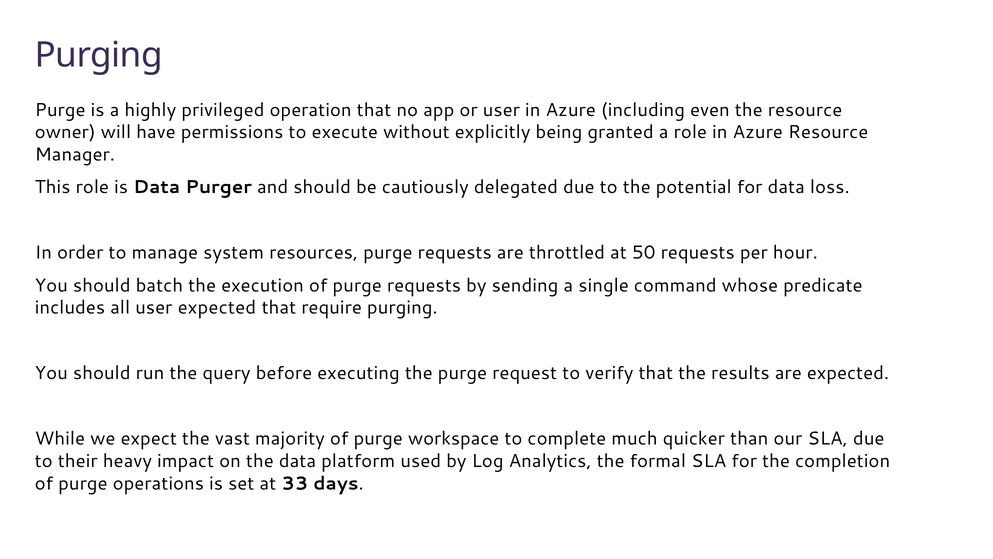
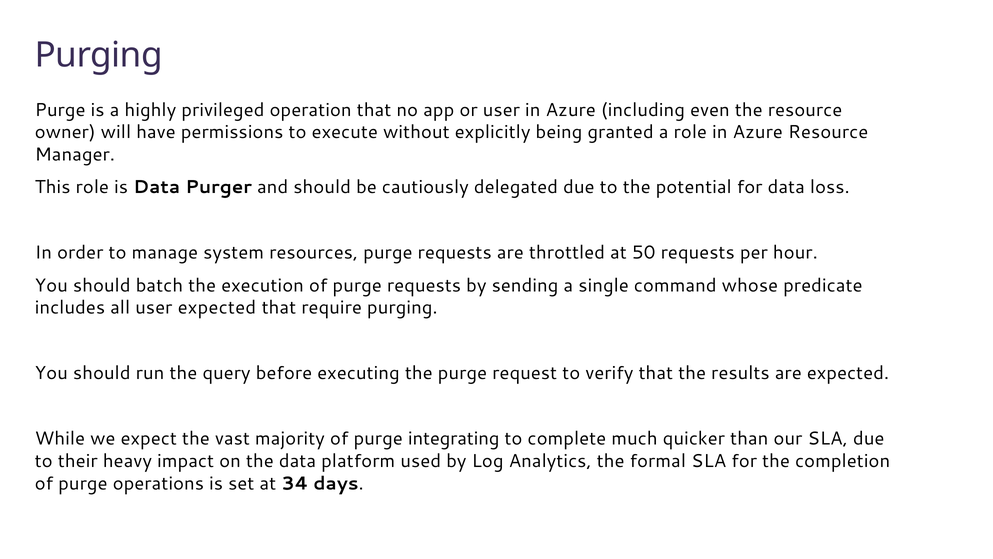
workspace: workspace -> integrating (454, 438)
33: 33 -> 34 (295, 483)
